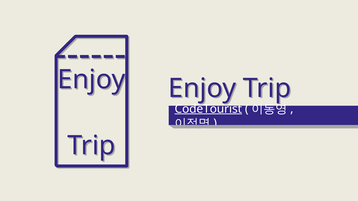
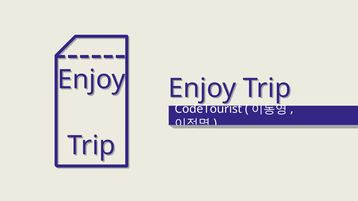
CodeTourist underline: present -> none (208, 109)
